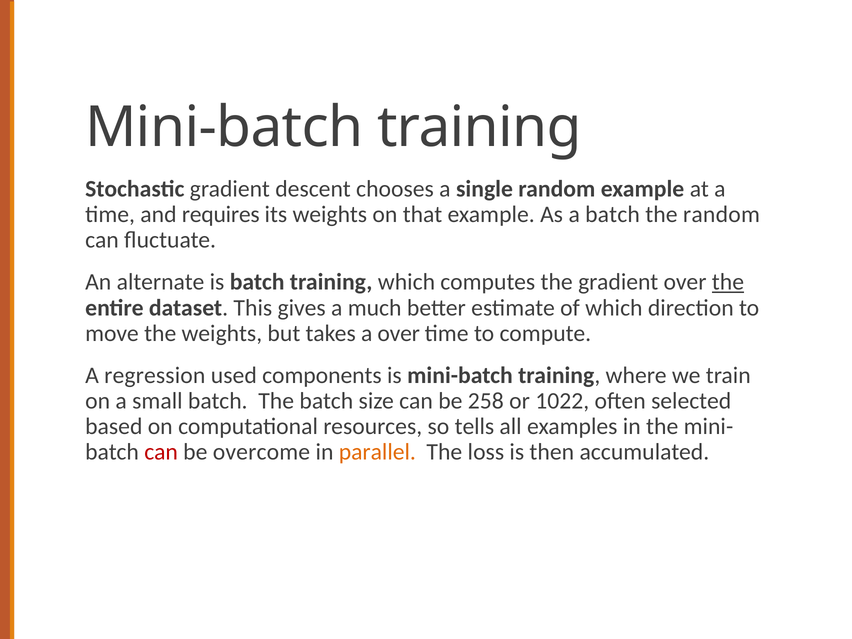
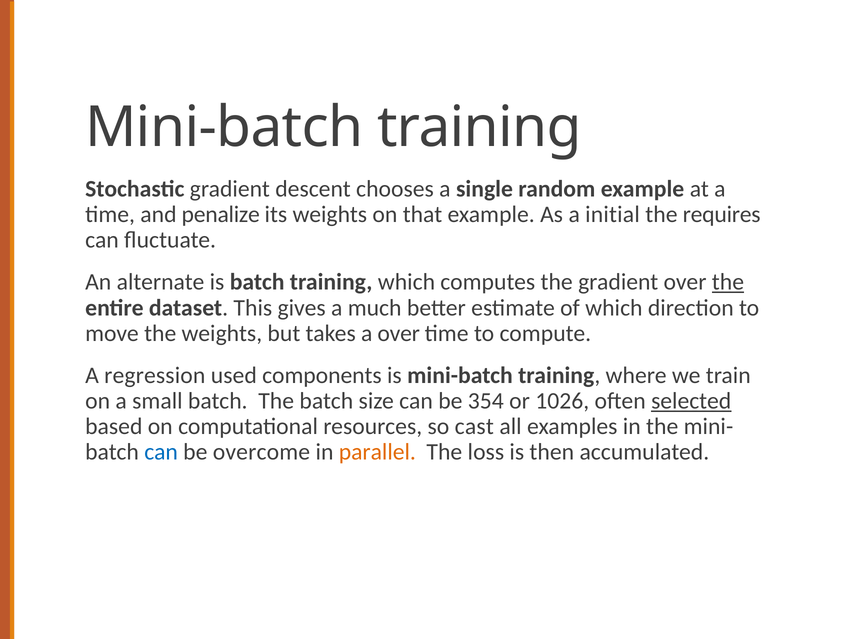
requires: requires -> penalize (221, 214)
a batch: batch -> initial (612, 214)
the random: random -> requires (722, 214)
258: 258 -> 354 (486, 401)
1022: 1022 -> 1026 (562, 401)
selected underline: none -> present (691, 401)
tells: tells -> cast (474, 427)
can colour: red -> blue (161, 452)
